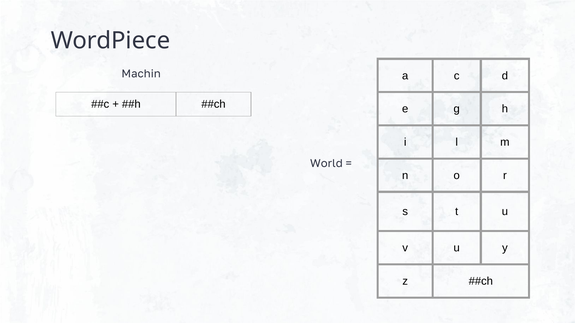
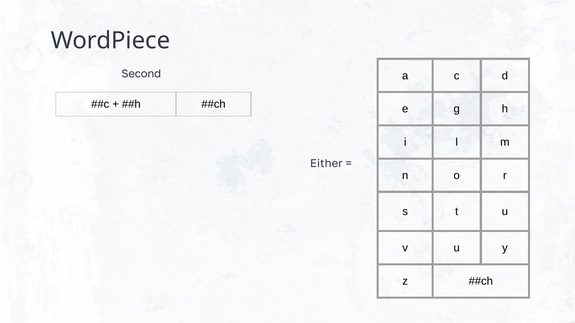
Machin: Machin -> Second (141, 74)
World: World -> Either (326, 164)
